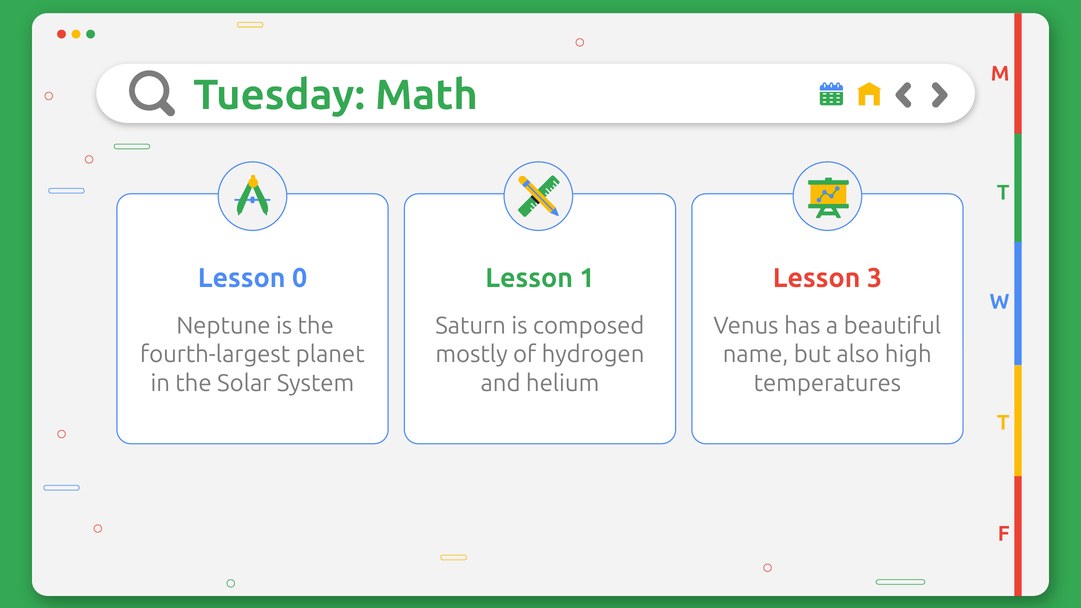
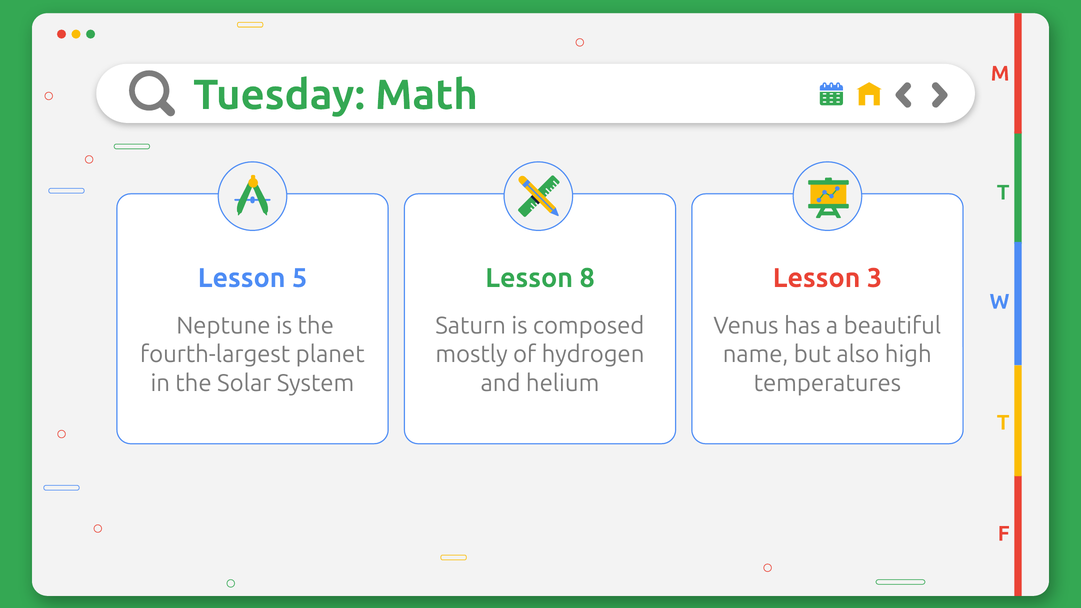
0: 0 -> 5 (300, 278)
1: 1 -> 8 (587, 278)
